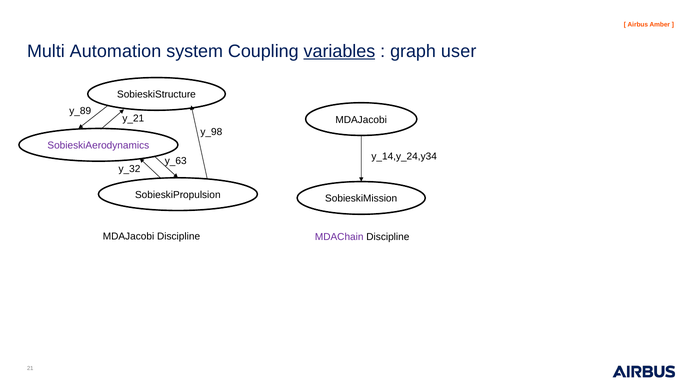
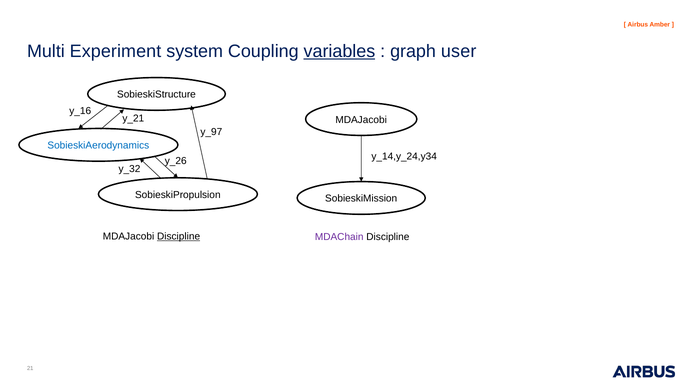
Automation: Automation -> Experiment (116, 51)
y_89: y_89 -> y_16 (80, 111)
y_98: y_98 -> y_97 (211, 132)
SobieskiAerodynamics colour: purple -> blue (98, 145)
y_63: y_63 -> y_26 (176, 161)
Discipline underline: none -> present (179, 236)
